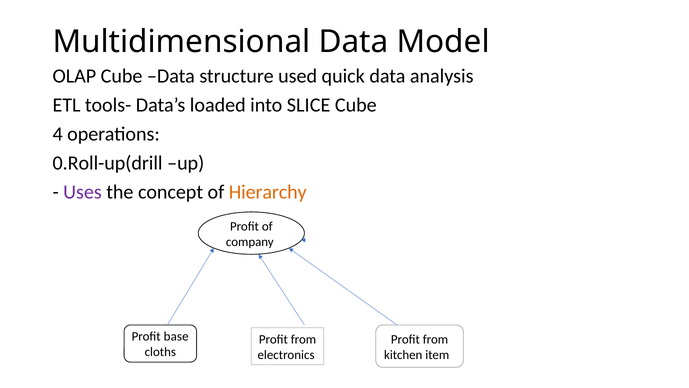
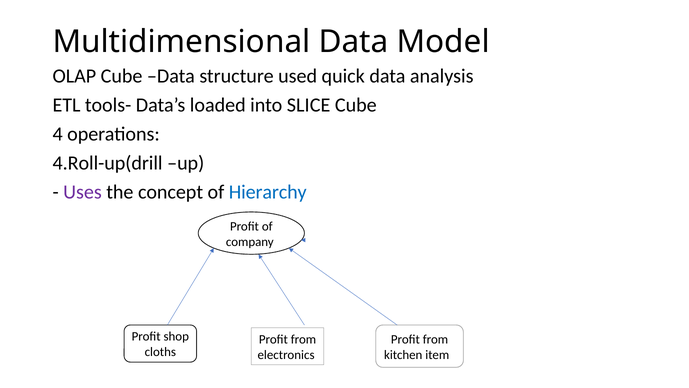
0.Roll-up(drill: 0.Roll-up(drill -> 4.Roll-up(drill (108, 163)
Hierarchy colour: orange -> blue (268, 192)
base: base -> shop (176, 336)
